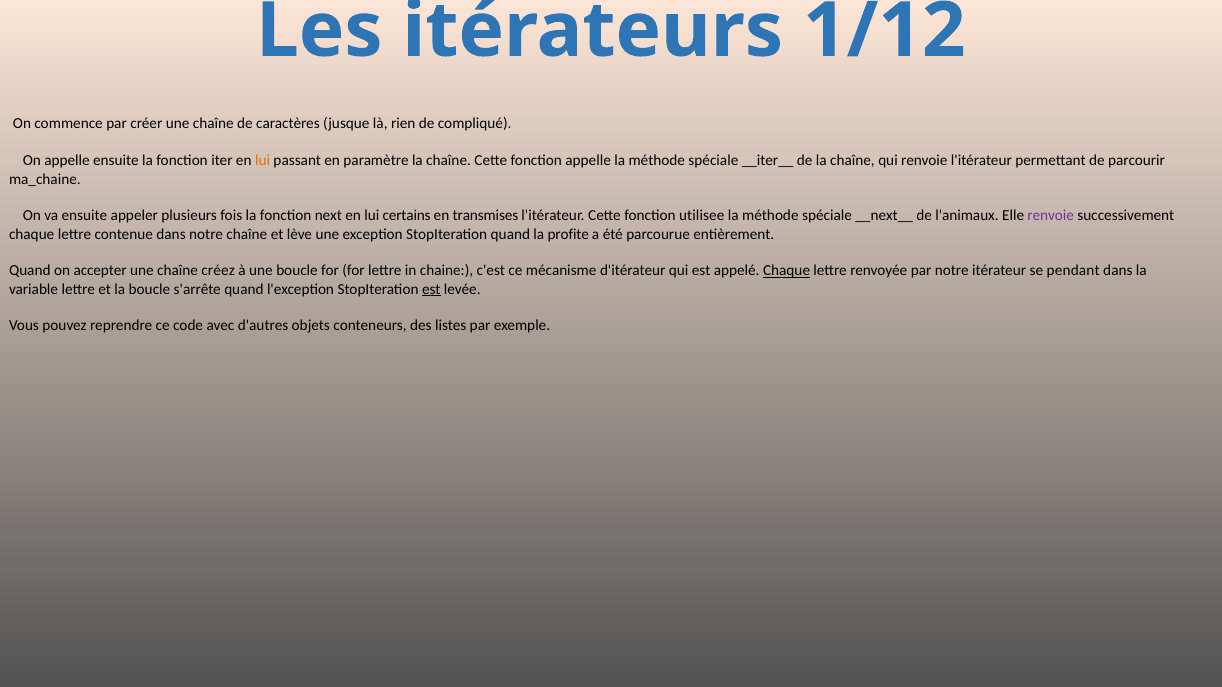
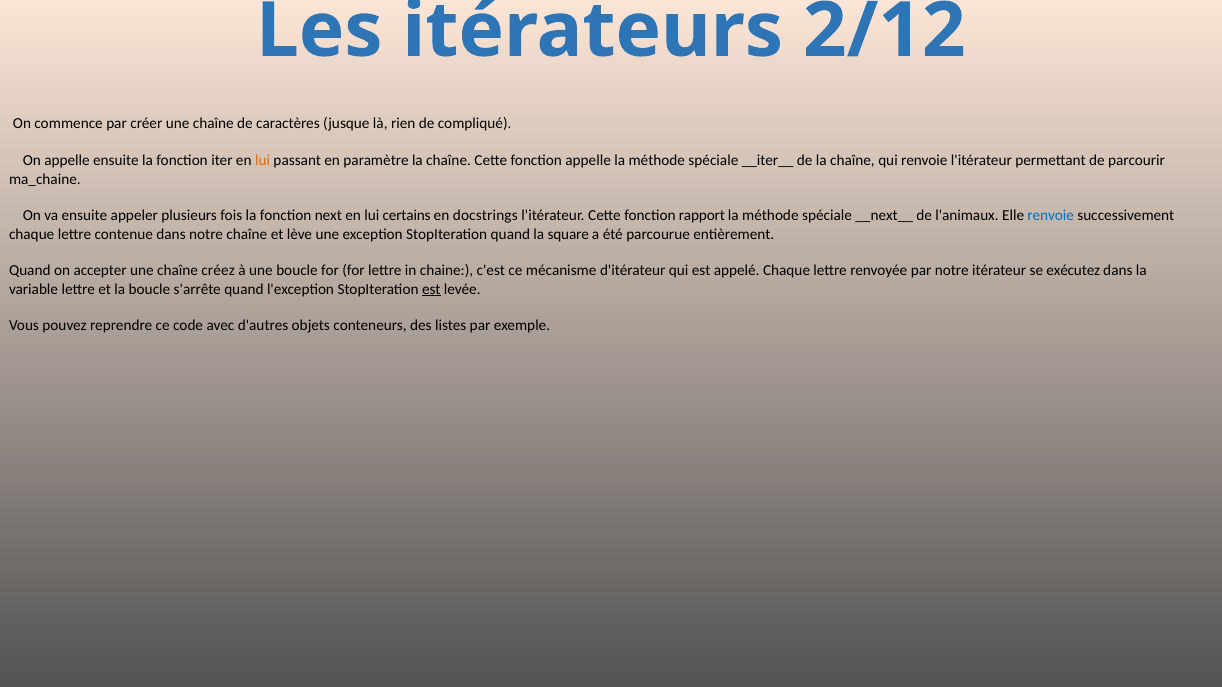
1/12: 1/12 -> 2/12 (884, 31)
transmises: transmises -> docstrings (485, 216)
utilisee: utilisee -> rapport (702, 216)
renvoie colour: purple -> blue (1051, 216)
profite: profite -> square (568, 234)
Chaque underline: present -> none (787, 271)
pendant: pendant -> exécutez (1073, 271)
